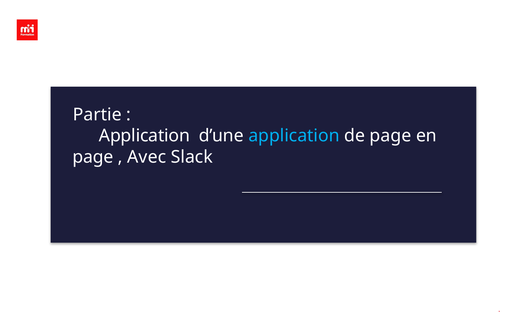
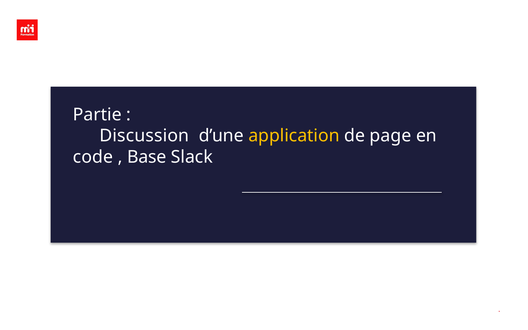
Application: Application -> Discussion (144, 136)
application colour: light blue -> yellow (294, 136)
page: page -> code (93, 157)
Avec: Avec -> Base (147, 157)
